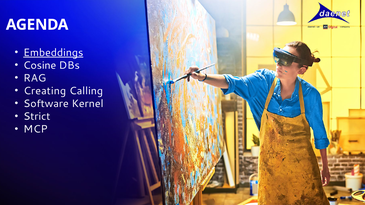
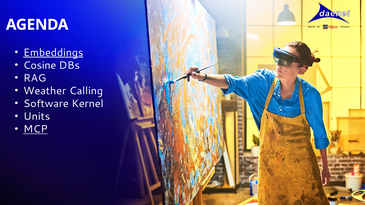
Creating: Creating -> Weather (45, 91)
Strict: Strict -> Units (37, 117)
MCP underline: none -> present (35, 129)
